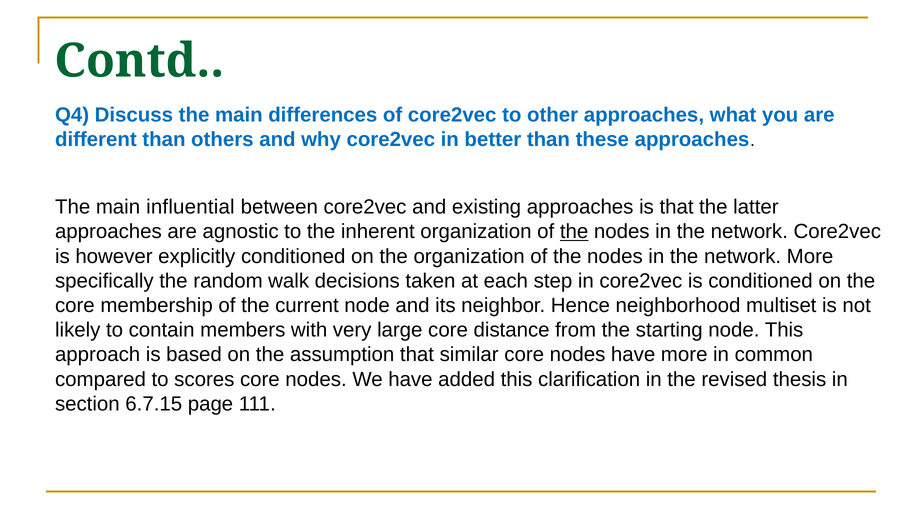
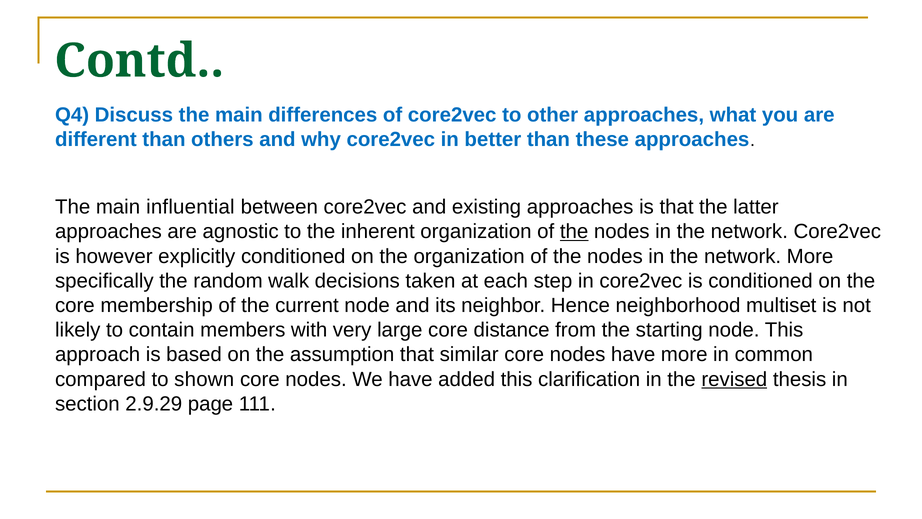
scores: scores -> shown (204, 379)
revised underline: none -> present (734, 379)
6.7.15: 6.7.15 -> 2.9.29 (154, 404)
